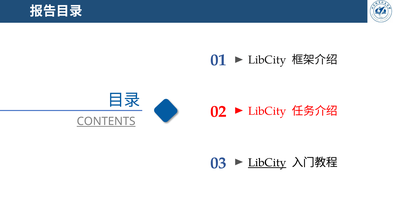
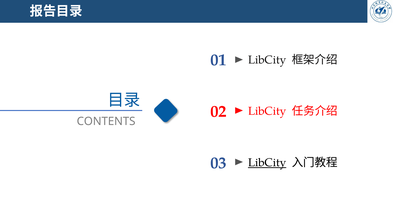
CONTENTS underline: present -> none (106, 121)
